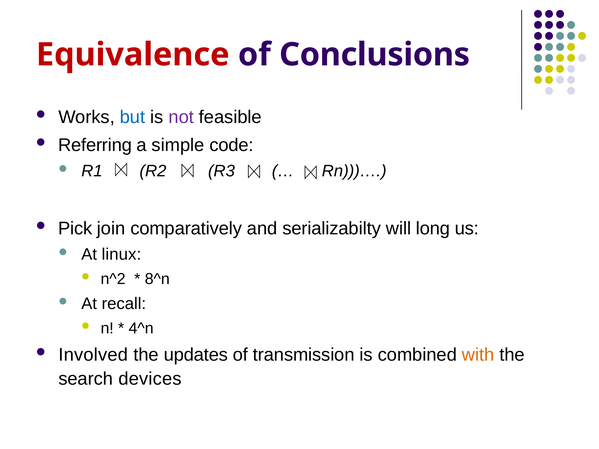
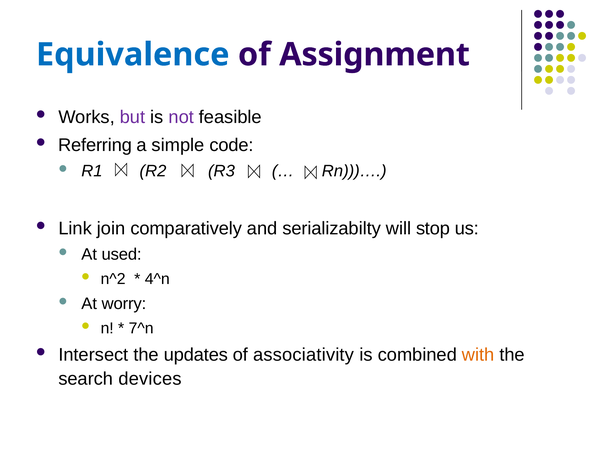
Equivalence colour: red -> blue (133, 55)
Conclusions: Conclusions -> Assignment (375, 55)
but colour: blue -> purple (133, 117)
Pick: Pick -> Link (75, 228)
long: long -> stop (433, 228)
linux: linux -> used (122, 255)
8^n: 8^n -> 4^n (157, 279)
recall: recall -> worry (124, 304)
4^n: 4^n -> 7^n (141, 328)
Involved: Involved -> Intersect (93, 355)
transmission: transmission -> associativity (304, 355)
